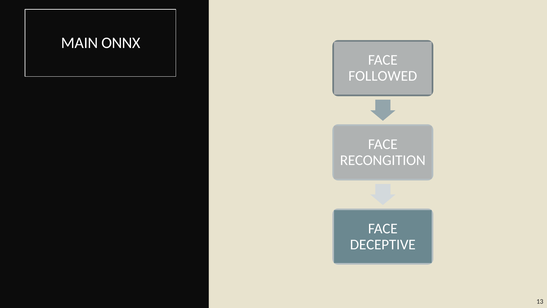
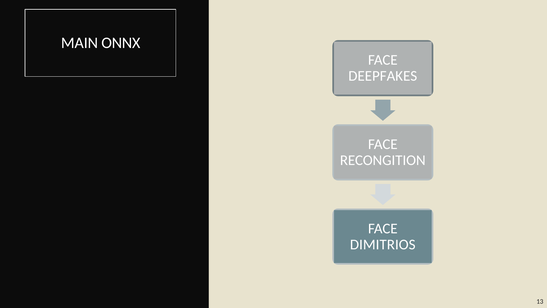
FOLLOWED: FOLLOWED -> DEEPFAKES (383, 76)
DECEPTIVE: DECEPTIVE -> DIMITRIOS (383, 244)
